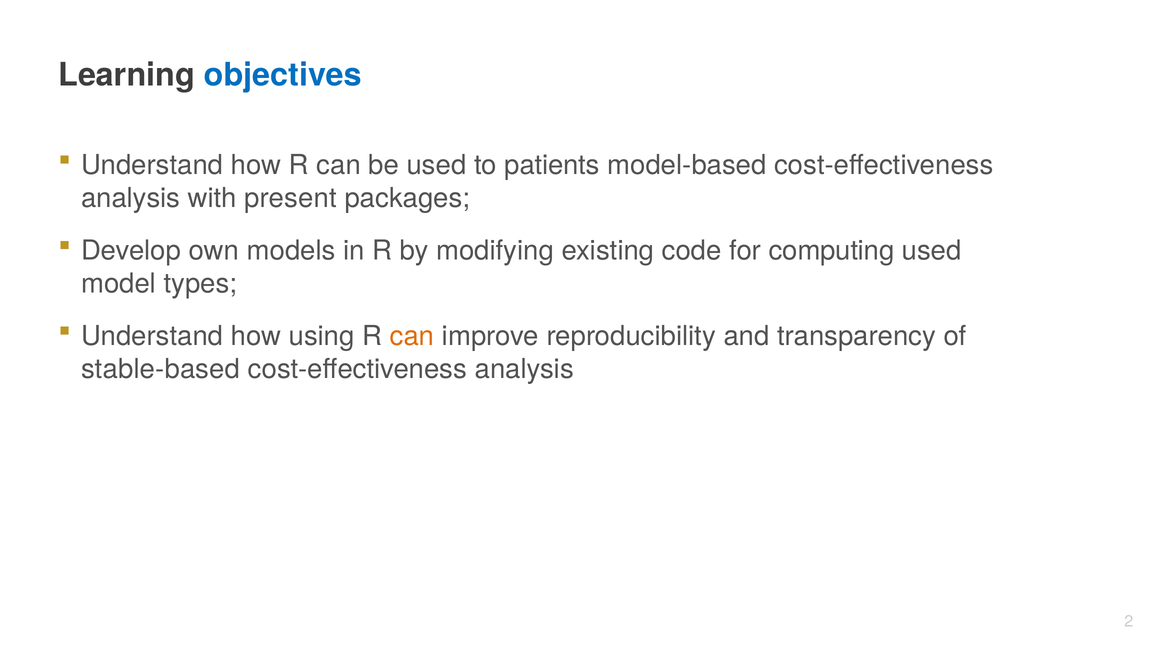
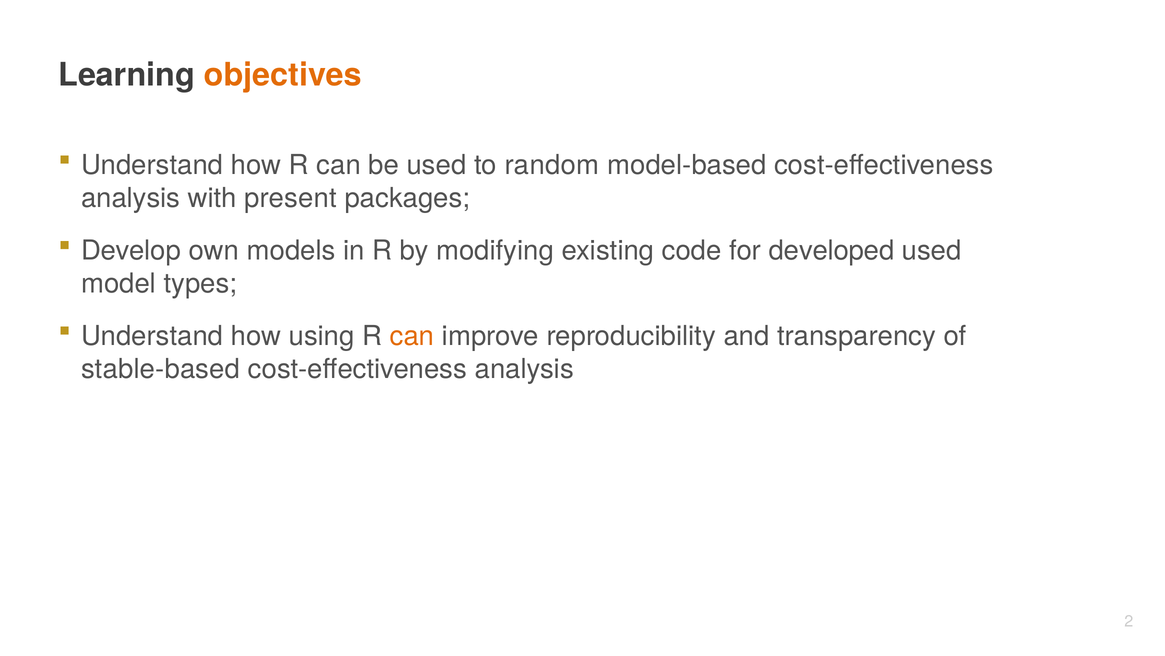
objectives colour: blue -> orange (283, 75)
patients: patients -> random (552, 165)
computing: computing -> developed (832, 251)
